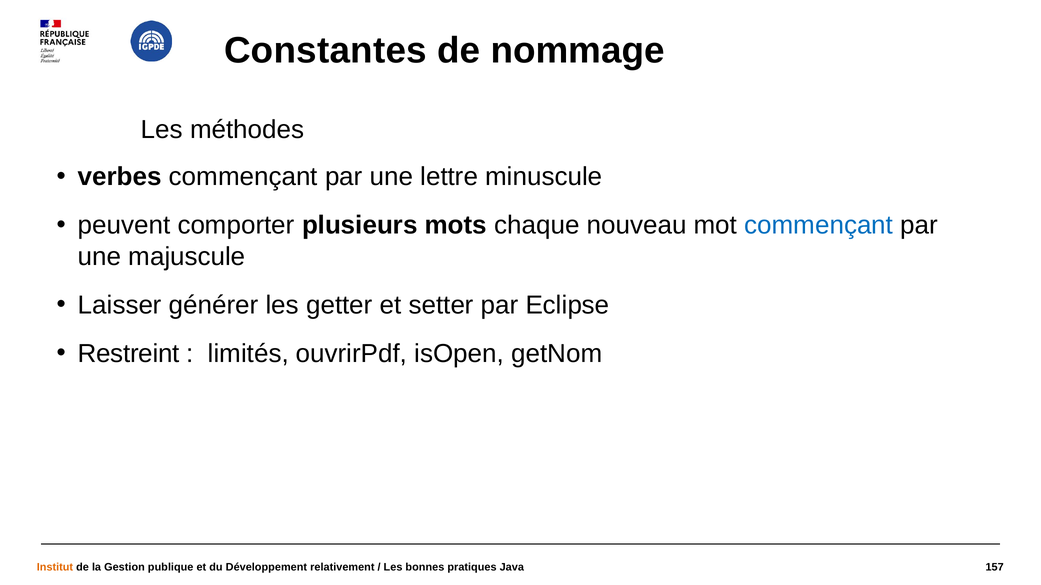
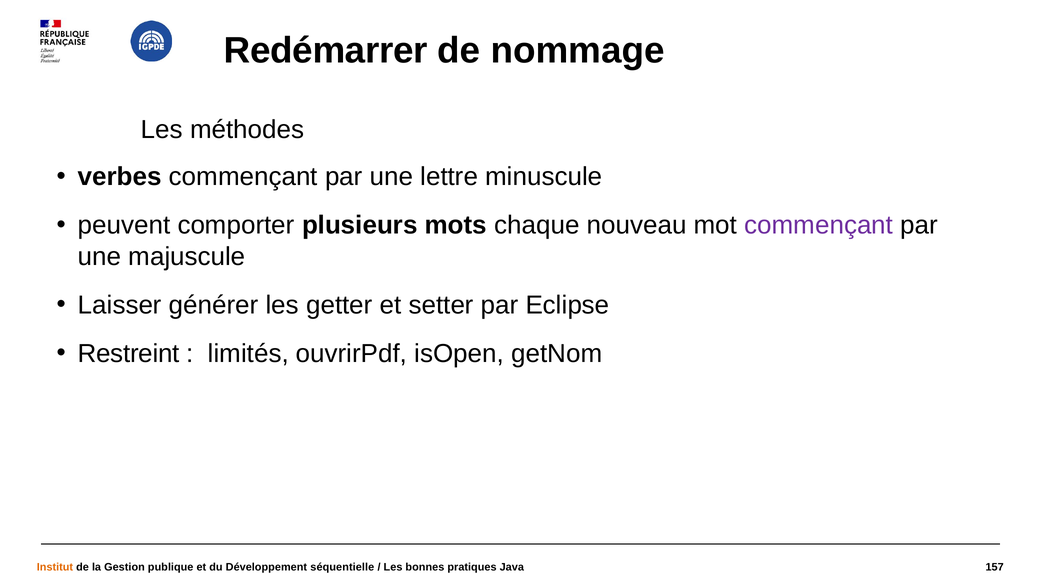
Constantes: Constantes -> Redémarrer (326, 51)
commençant colour: blue -> purple (819, 226)
relativement: relativement -> séquentielle (342, 568)
